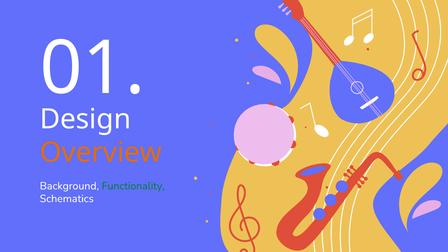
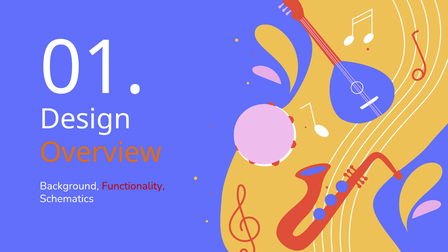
Functionality colour: green -> red (133, 186)
